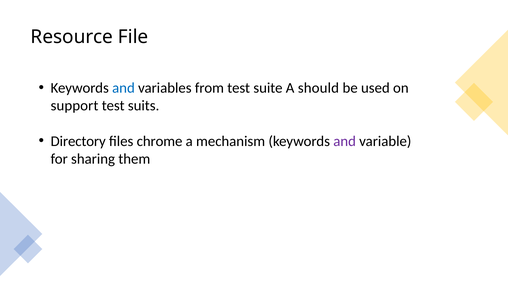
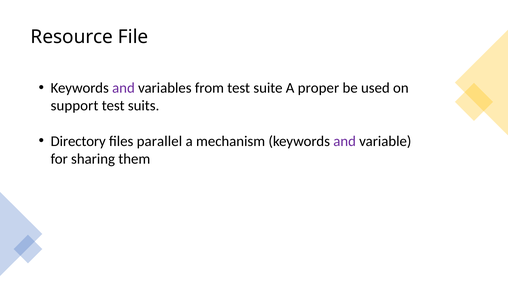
and colour: blue -> purple (123, 88)
should: should -> proper (318, 88)
chrome: chrome -> parallel (159, 141)
